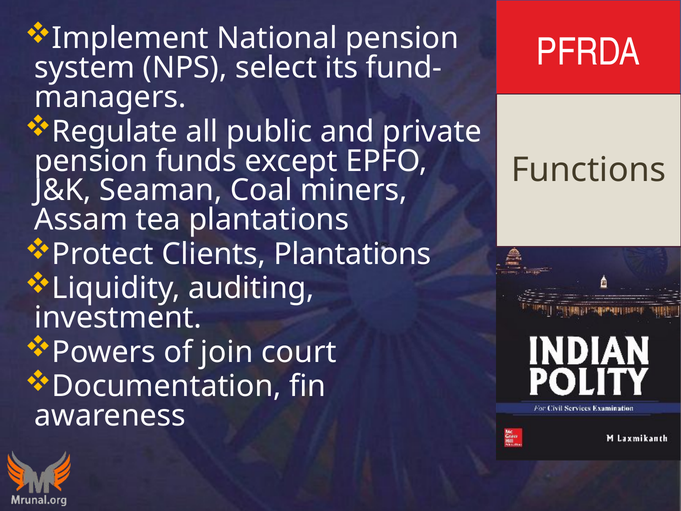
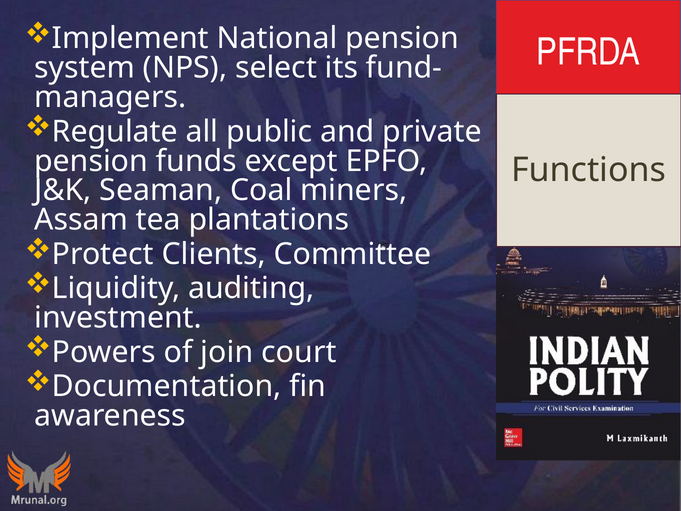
Clients Plantations: Plantations -> Committee (352, 254)
